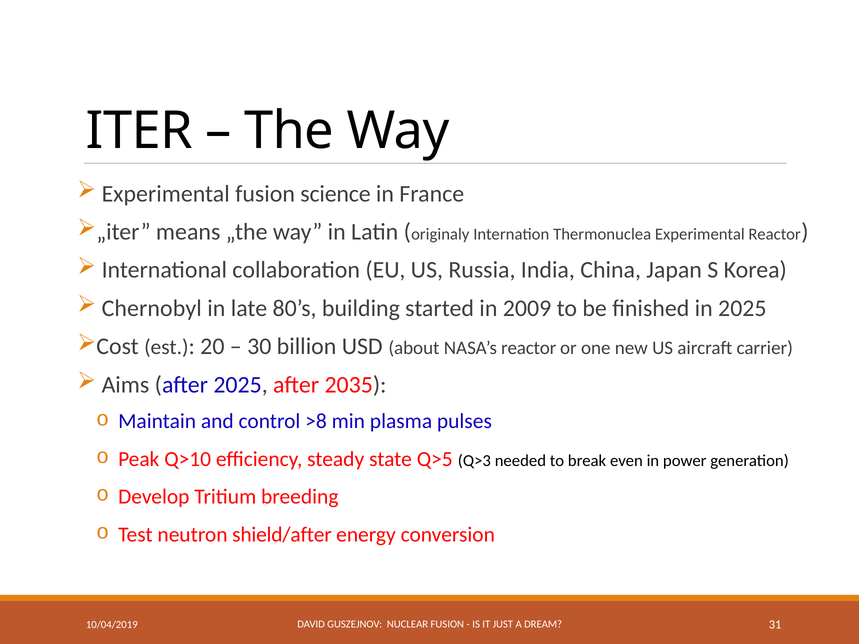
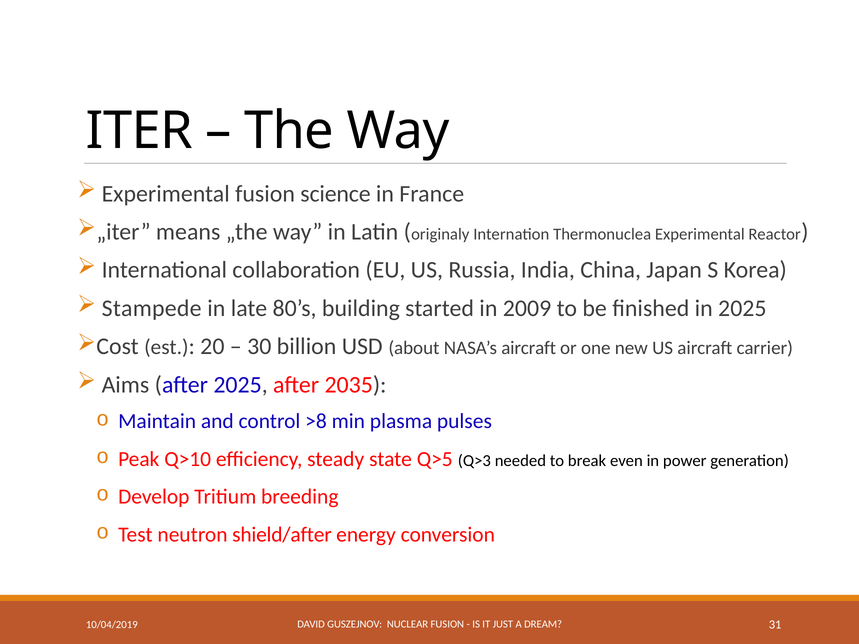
Chernobyl: Chernobyl -> Stampede (152, 308)
NASA’s reactor: reactor -> aircraft (529, 348)
